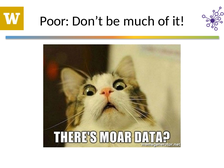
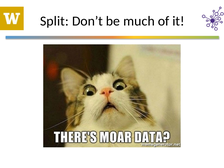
Poor: Poor -> Split (54, 21)
